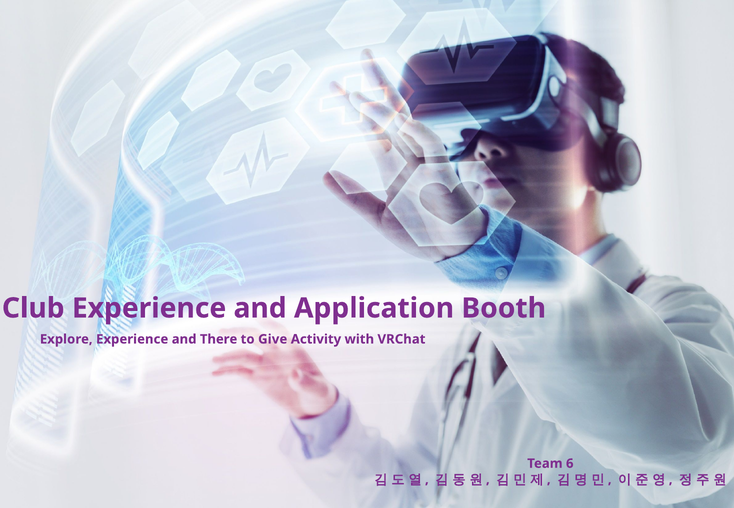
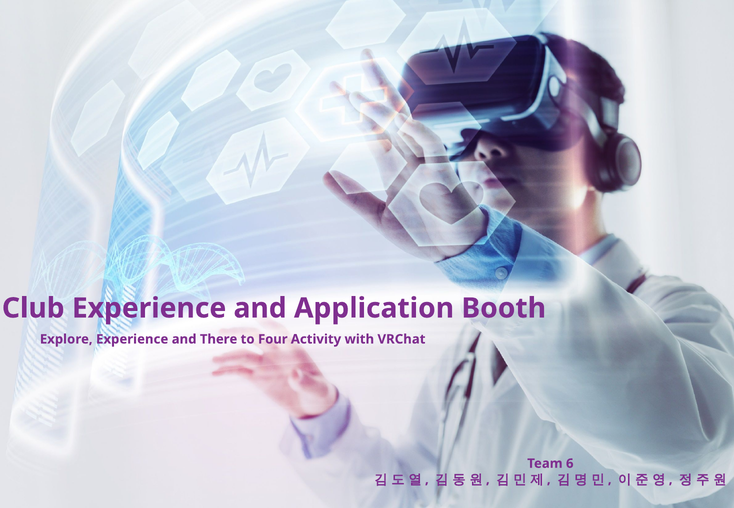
Give: Give -> Four (273, 339)
